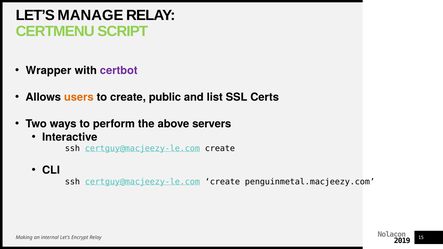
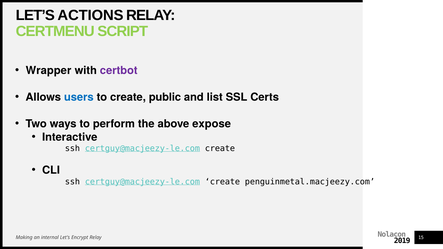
MANAGE: MANAGE -> ACTIONS (90, 15)
users colour: orange -> blue (79, 97)
servers: servers -> expose (212, 124)
